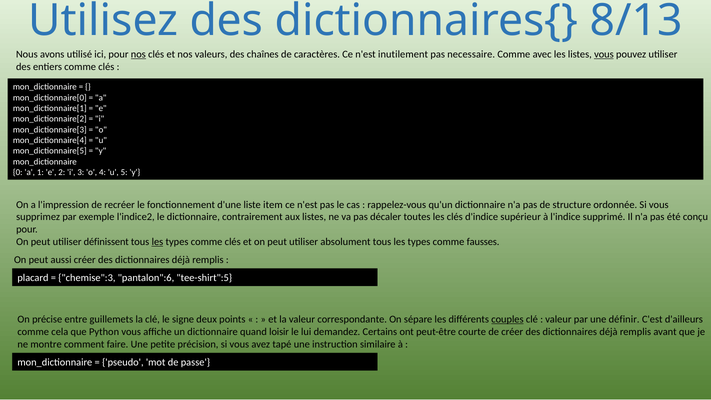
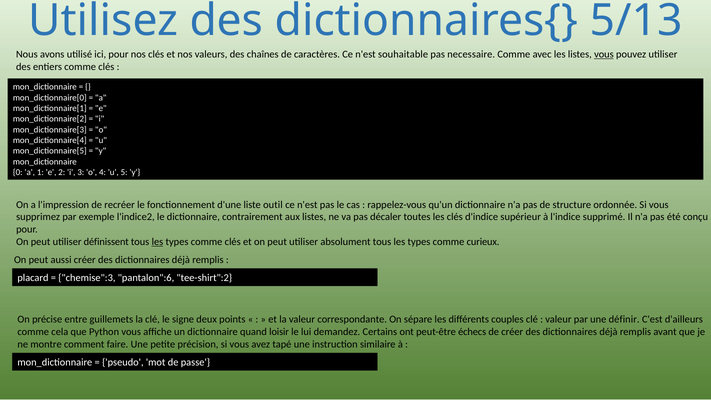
8/13: 8/13 -> 5/13 (636, 20)
nos underline: present -> none (138, 54)
inutilement: inutilement -> souhaitable (403, 54)
item: item -> outil (273, 205)
fausses: fausses -> curieux (483, 242)
tee-shirt":5: tee-shirt":5 -> tee-shirt":2 (204, 278)
couples underline: present -> none (507, 319)
courte: courte -> échecs (472, 332)
